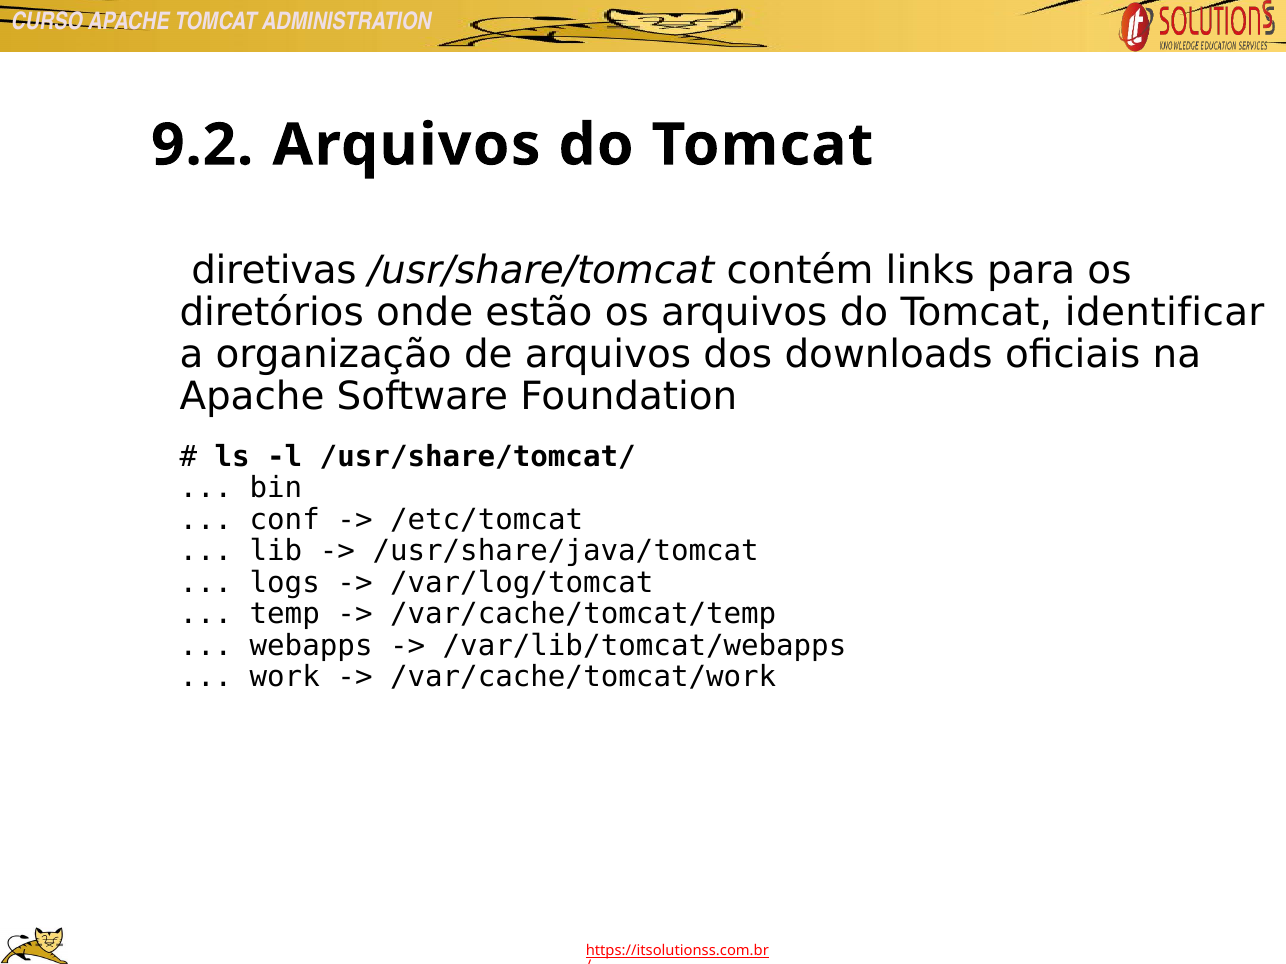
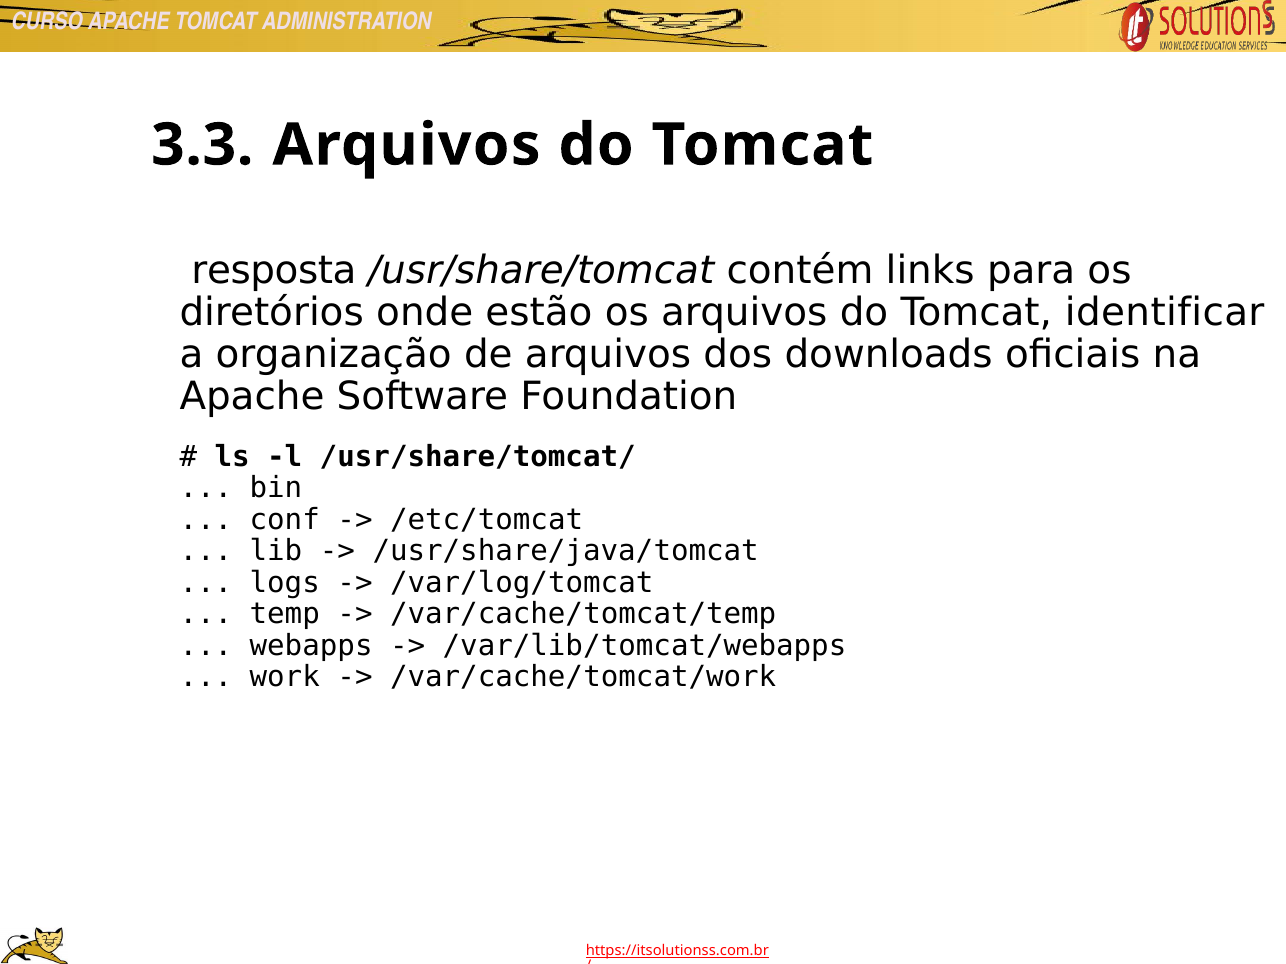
9.2: 9.2 -> 3.3 (202, 145)
diretivas: diretivas -> resposta (274, 271)
